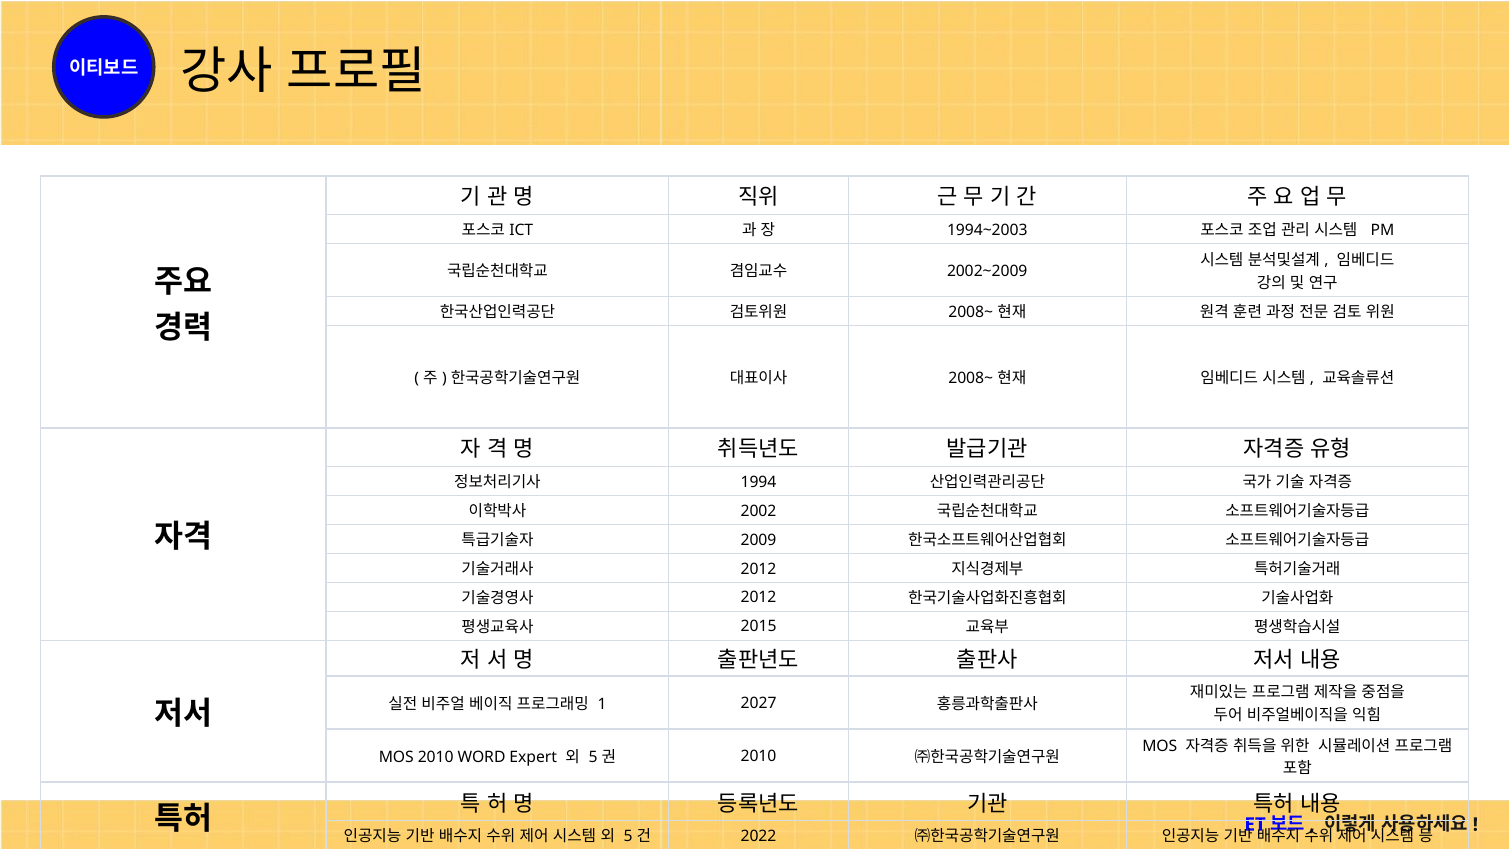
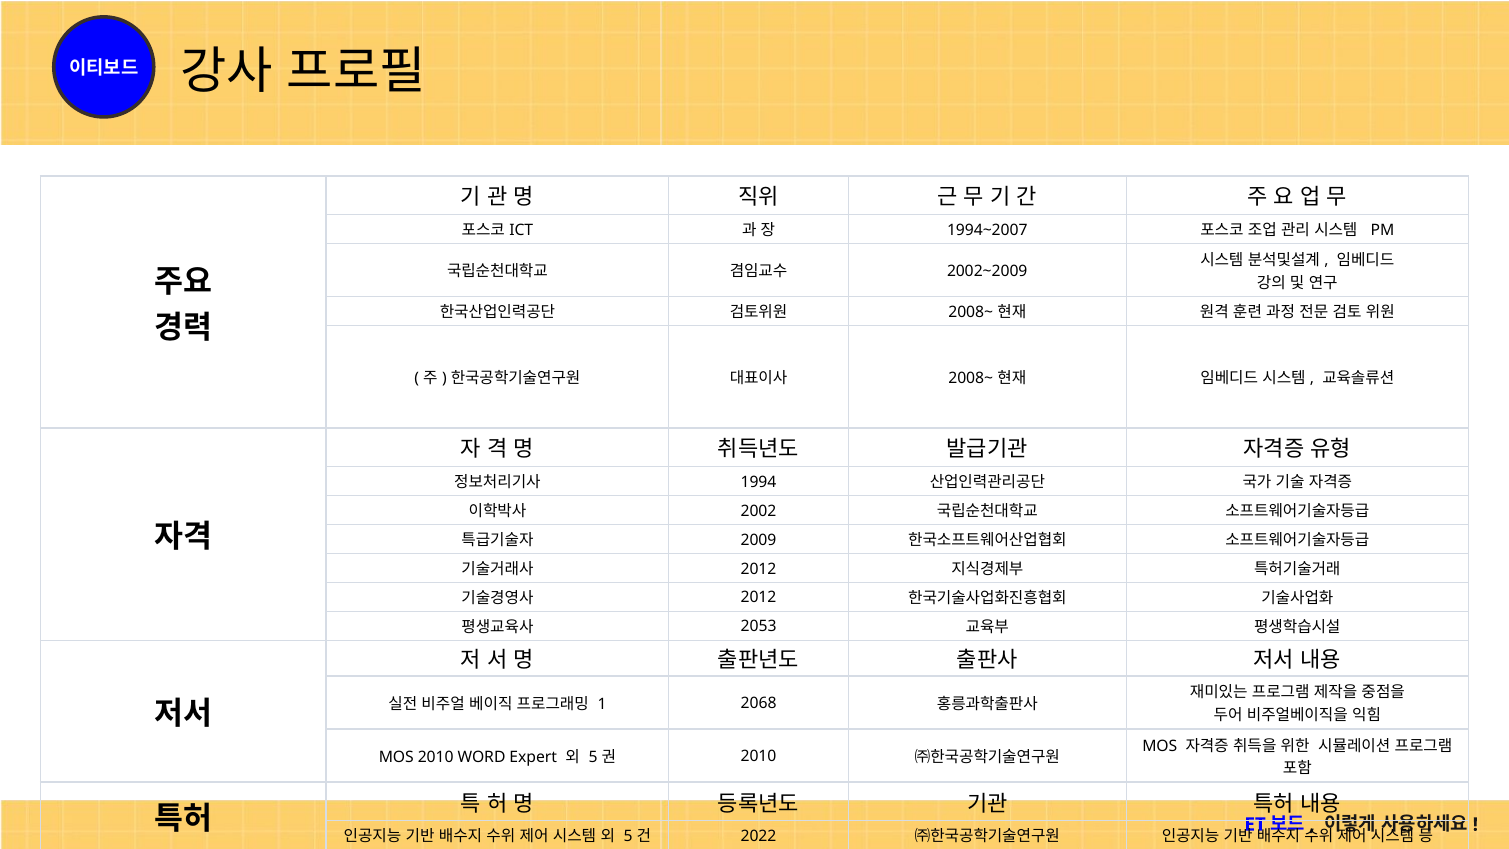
1994~2003: 1994~2003 -> 1994~2007 (987, 230)
2015: 2015 -> 2053 (759, 627)
2027: 2027 -> 2068 (759, 703)
